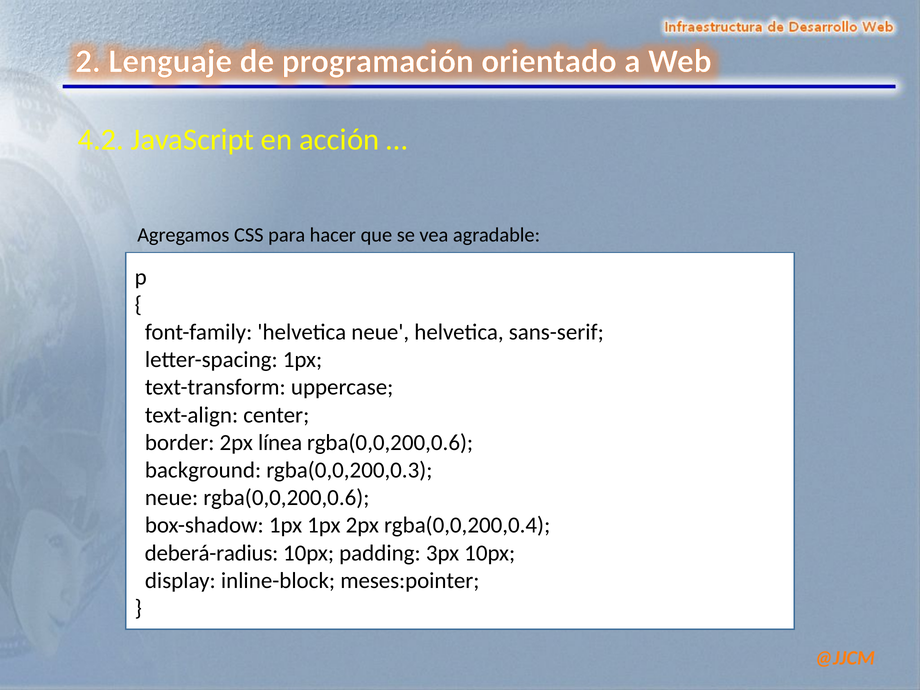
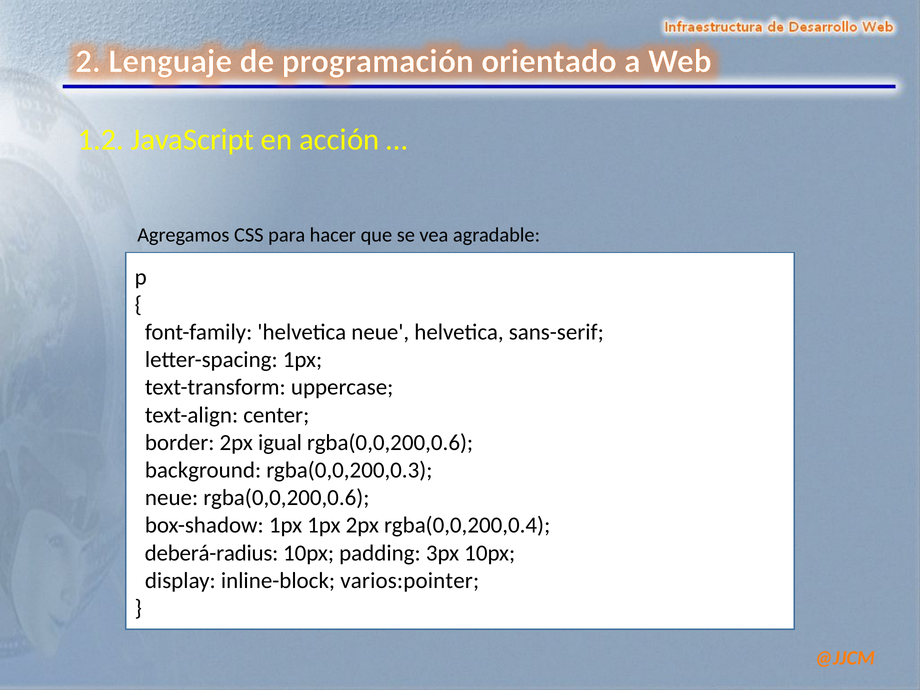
4.2: 4.2 -> 1.2 (101, 140)
línea: línea -> igual (280, 443)
meses:pointer: meses:pointer -> varios:pointer (410, 581)
